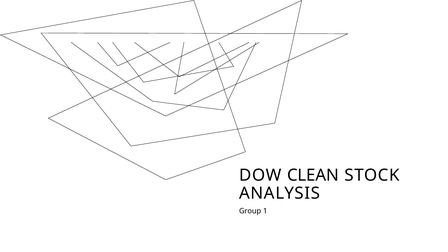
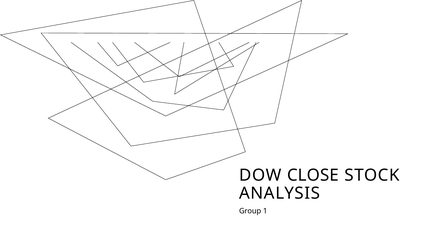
CLEAN: CLEAN -> CLOSE (313, 175)
